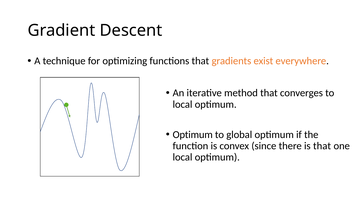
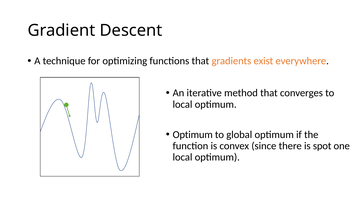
is that: that -> spot (322, 146)
